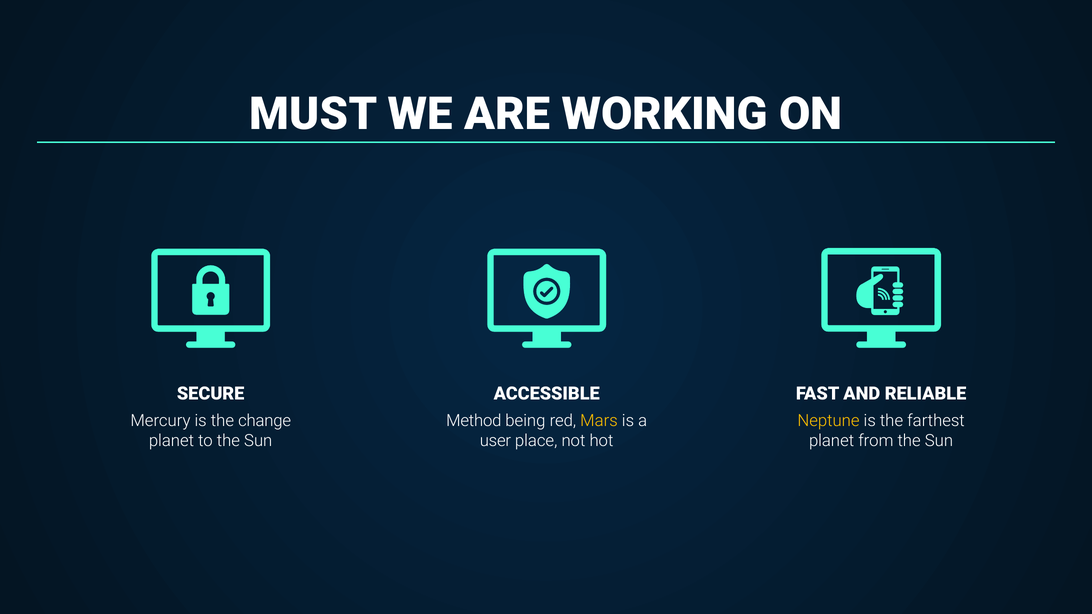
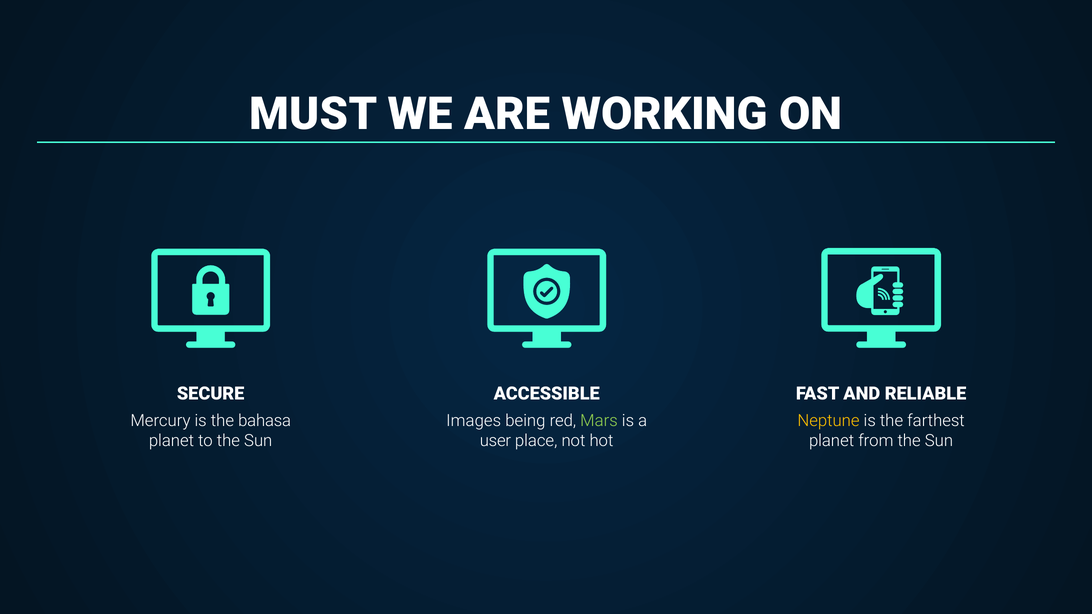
change: change -> bahasa (265, 421)
Method: Method -> Images (474, 421)
Mars colour: yellow -> light green (599, 421)
